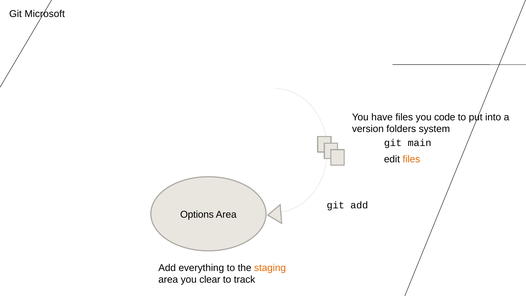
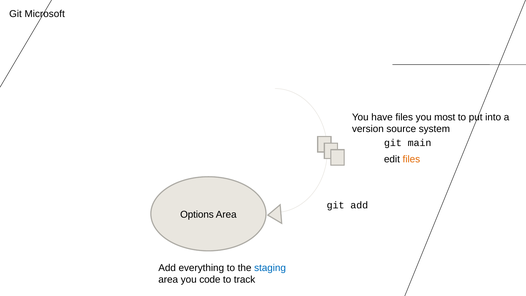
code: code -> most (445, 117)
folders: folders -> source (401, 129)
staging colour: orange -> blue (270, 268)
clear: clear -> code (210, 280)
